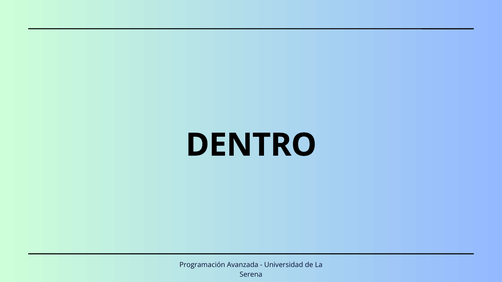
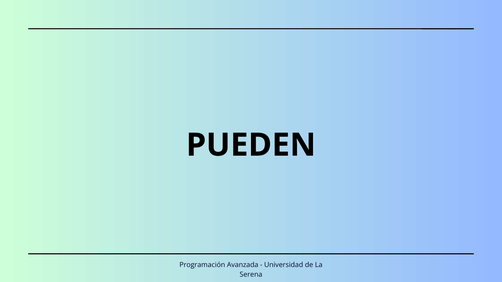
DENTRO: DENTRO -> PUEDEN (251, 145)
